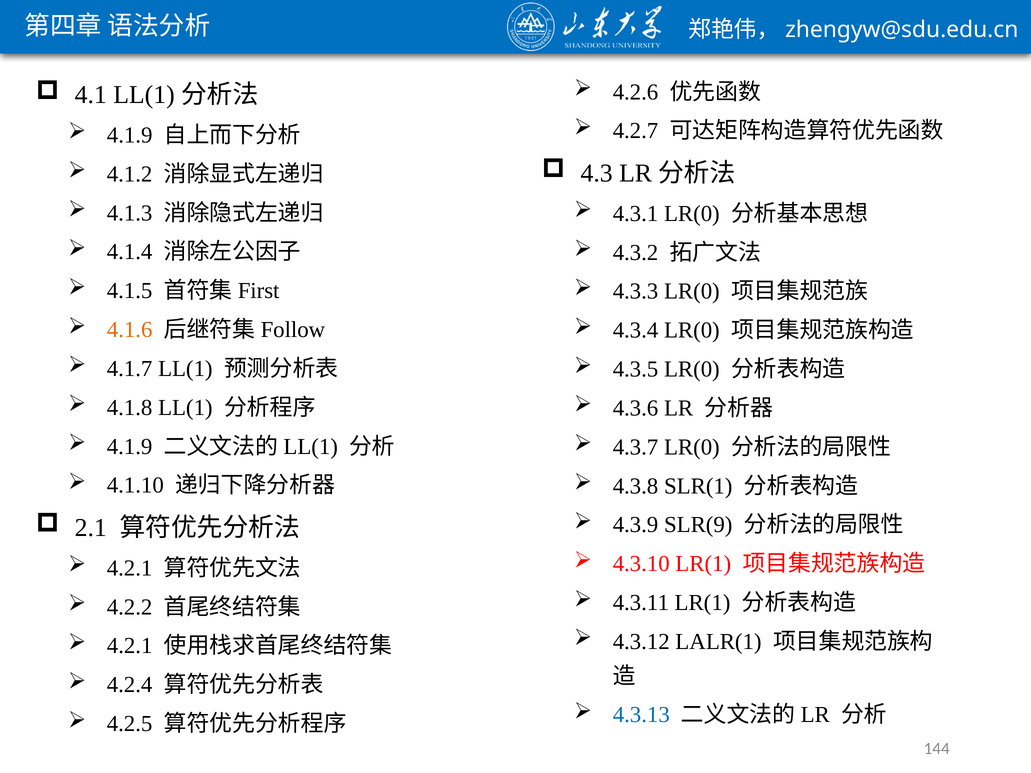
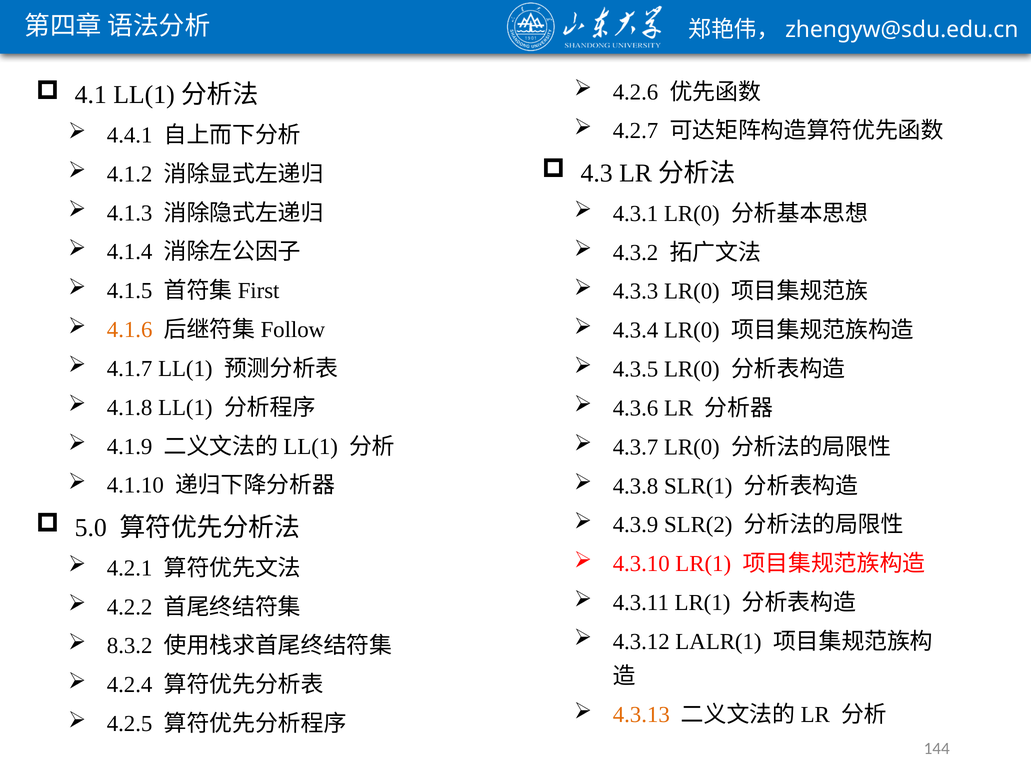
4.1.9: 4.1.9 -> 4.4.1 (130, 135)
SLR(9: SLR(9 -> SLR(2 (698, 525)
2.1: 2.1 -> 5.0 (91, 528)
4.2.1: 4.2.1 -> 8.3.2 (130, 646)
4.3.13 colour: blue -> orange (641, 715)
